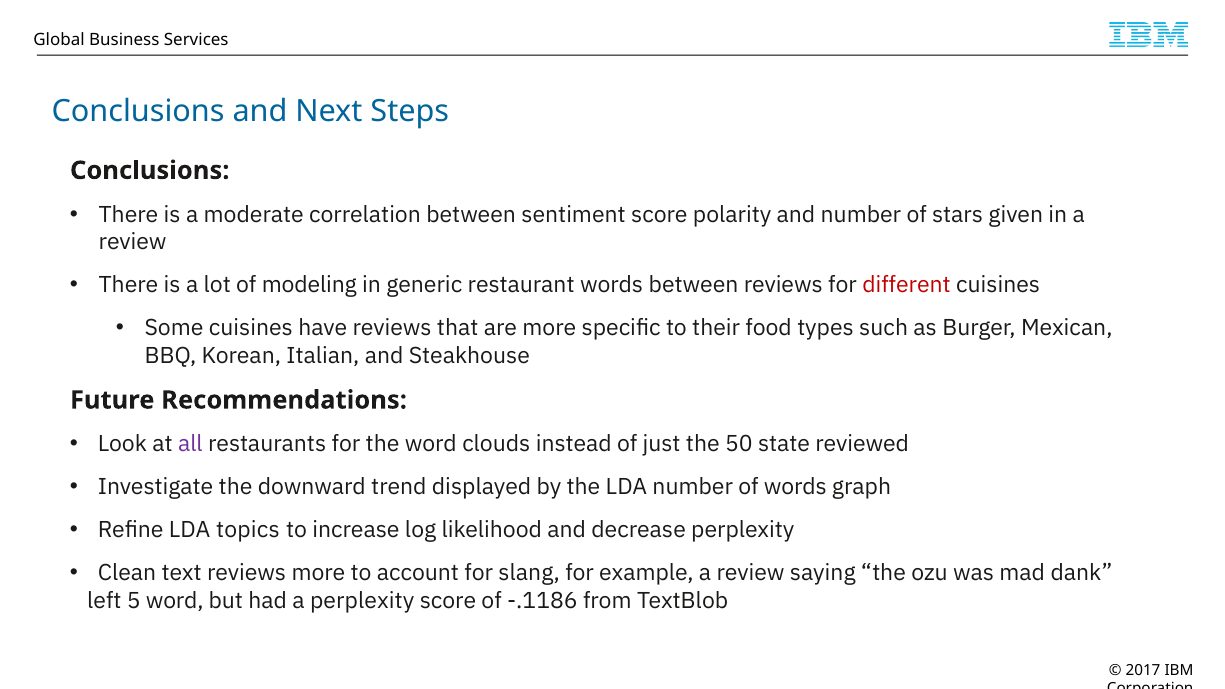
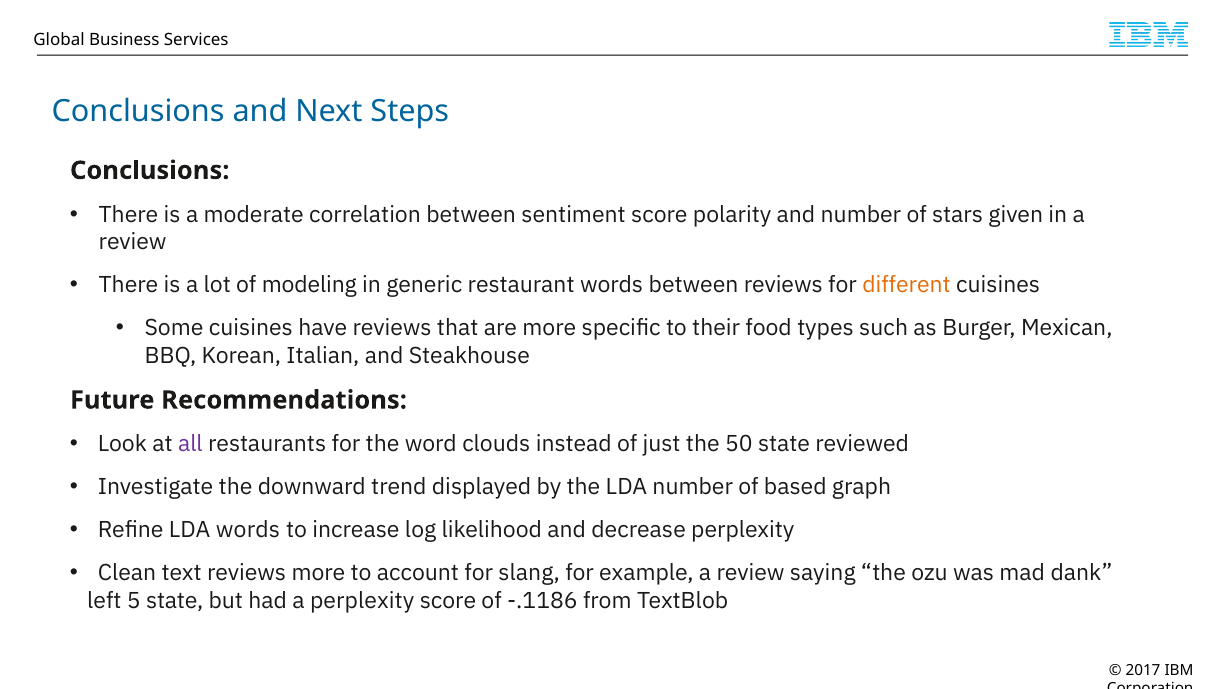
different colour: red -> orange (907, 285)
of words: words -> based (795, 487)
LDA topics: topics -> words (248, 530)
5 word: word -> state (175, 601)
